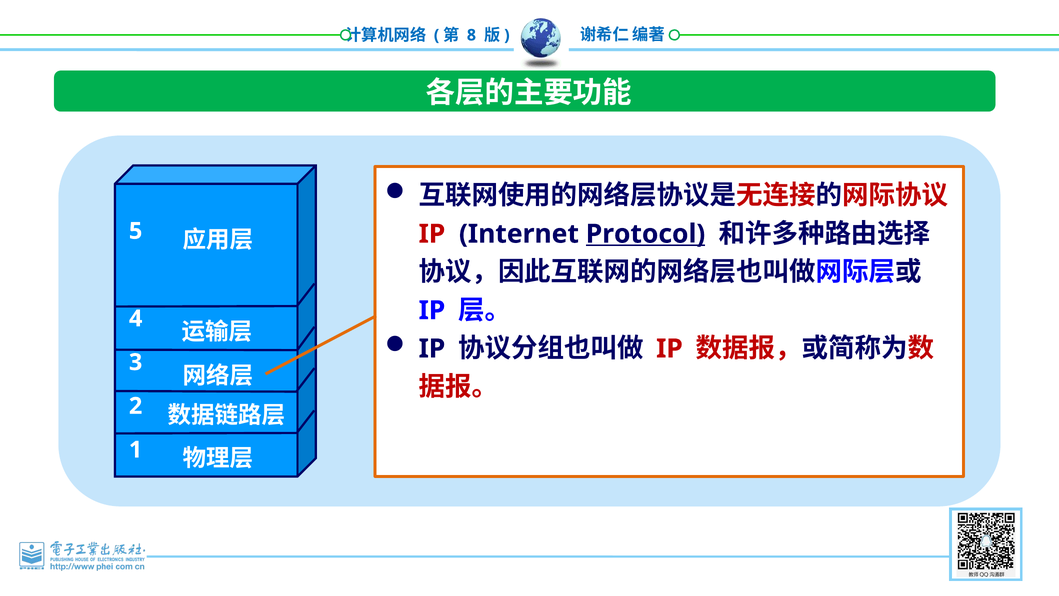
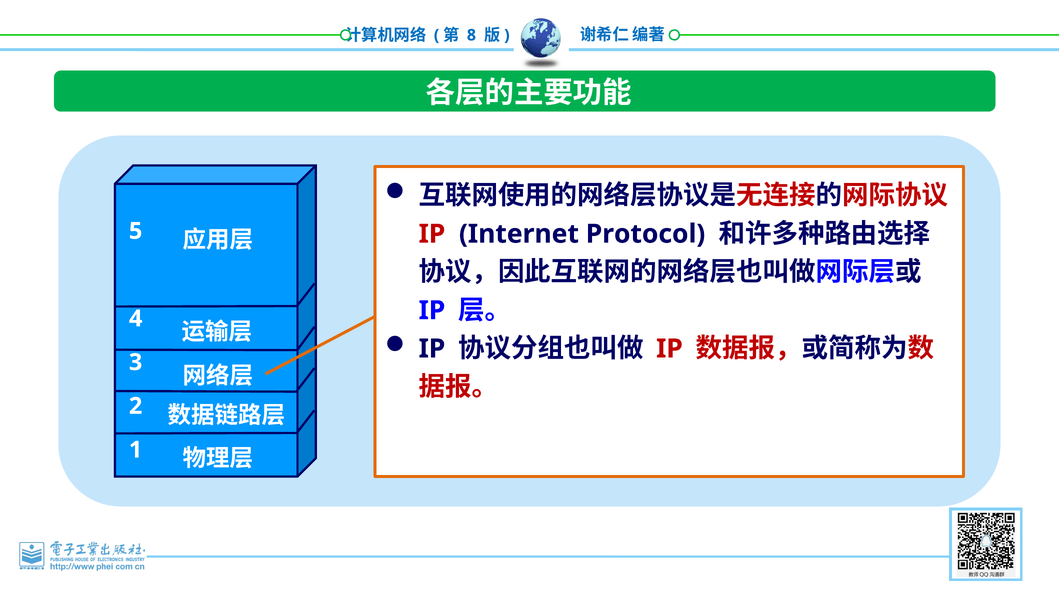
Protocol underline: present -> none (646, 234)
